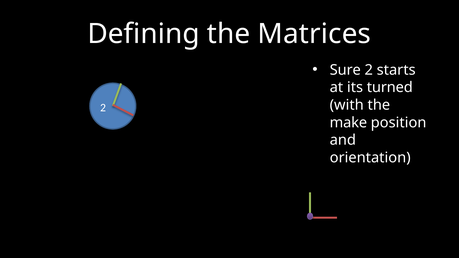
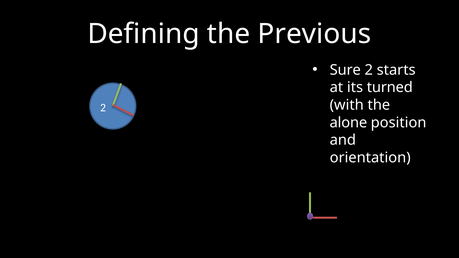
Matrices: Matrices -> Previous (314, 34)
make: make -> alone (348, 123)
